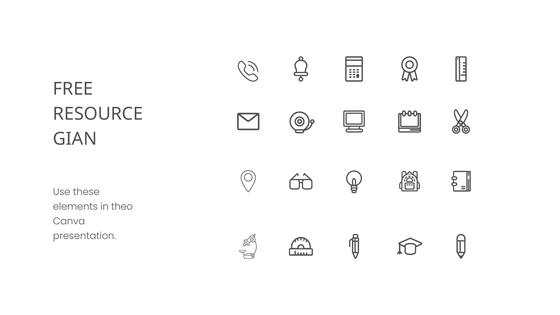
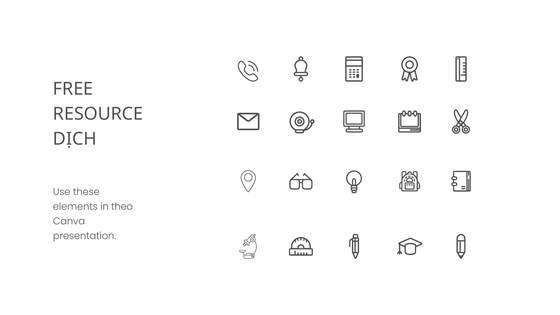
GIAN: GIAN -> DỊCH (75, 139)
